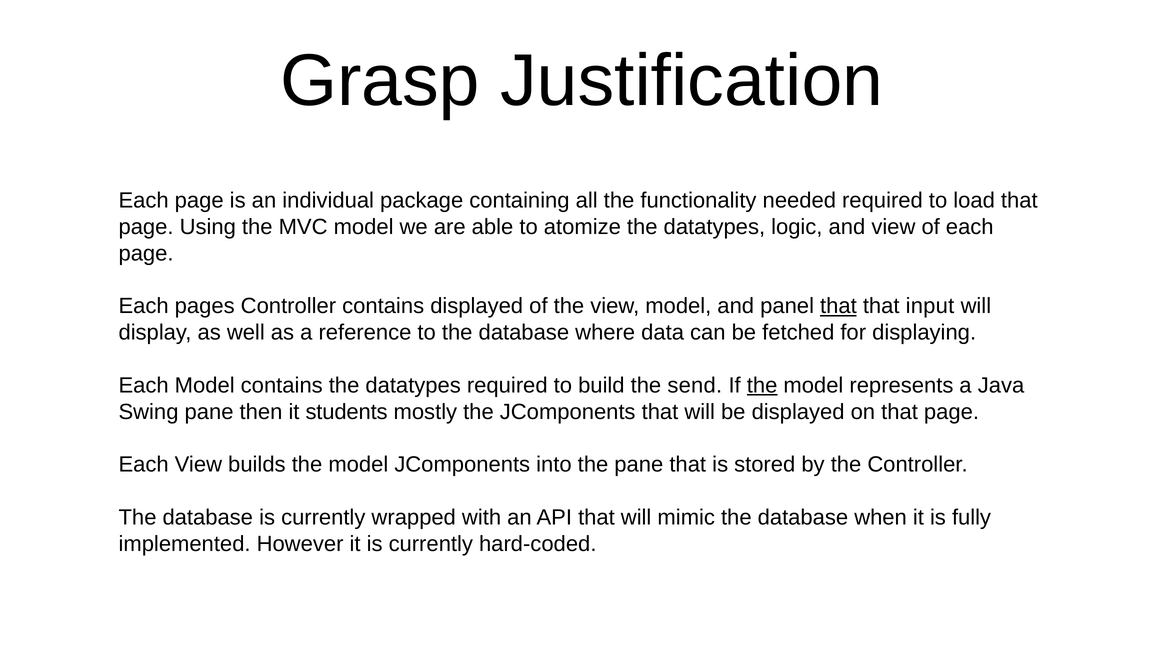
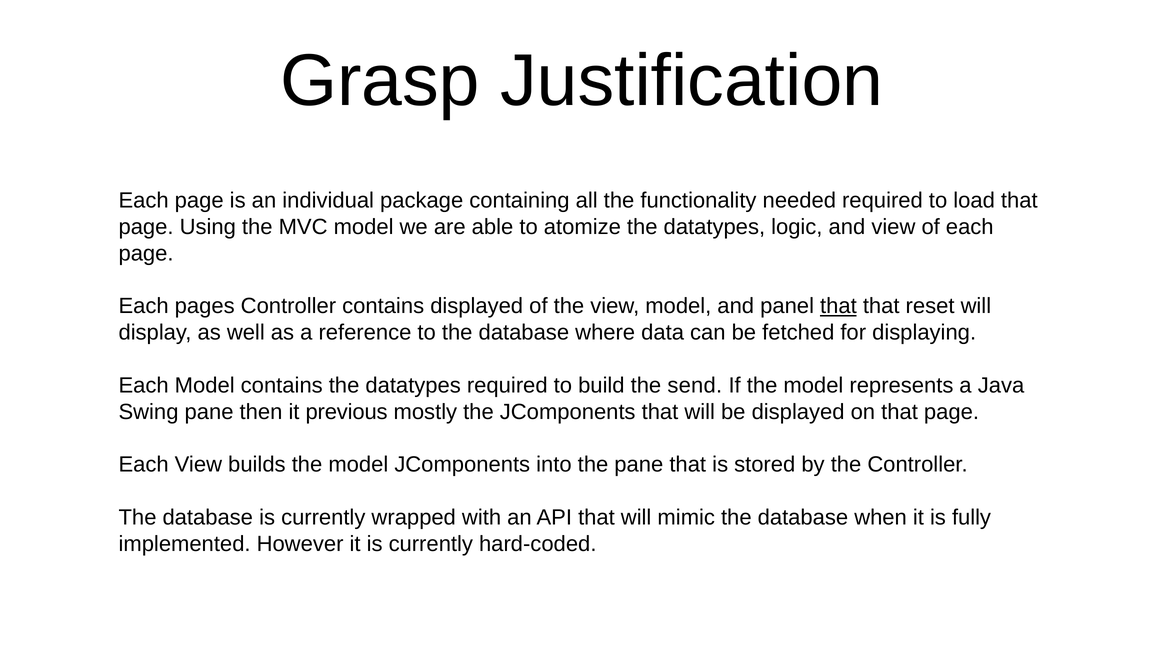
input: input -> reset (930, 306)
the underline: present -> none (762, 386)
students: students -> previous (347, 412)
